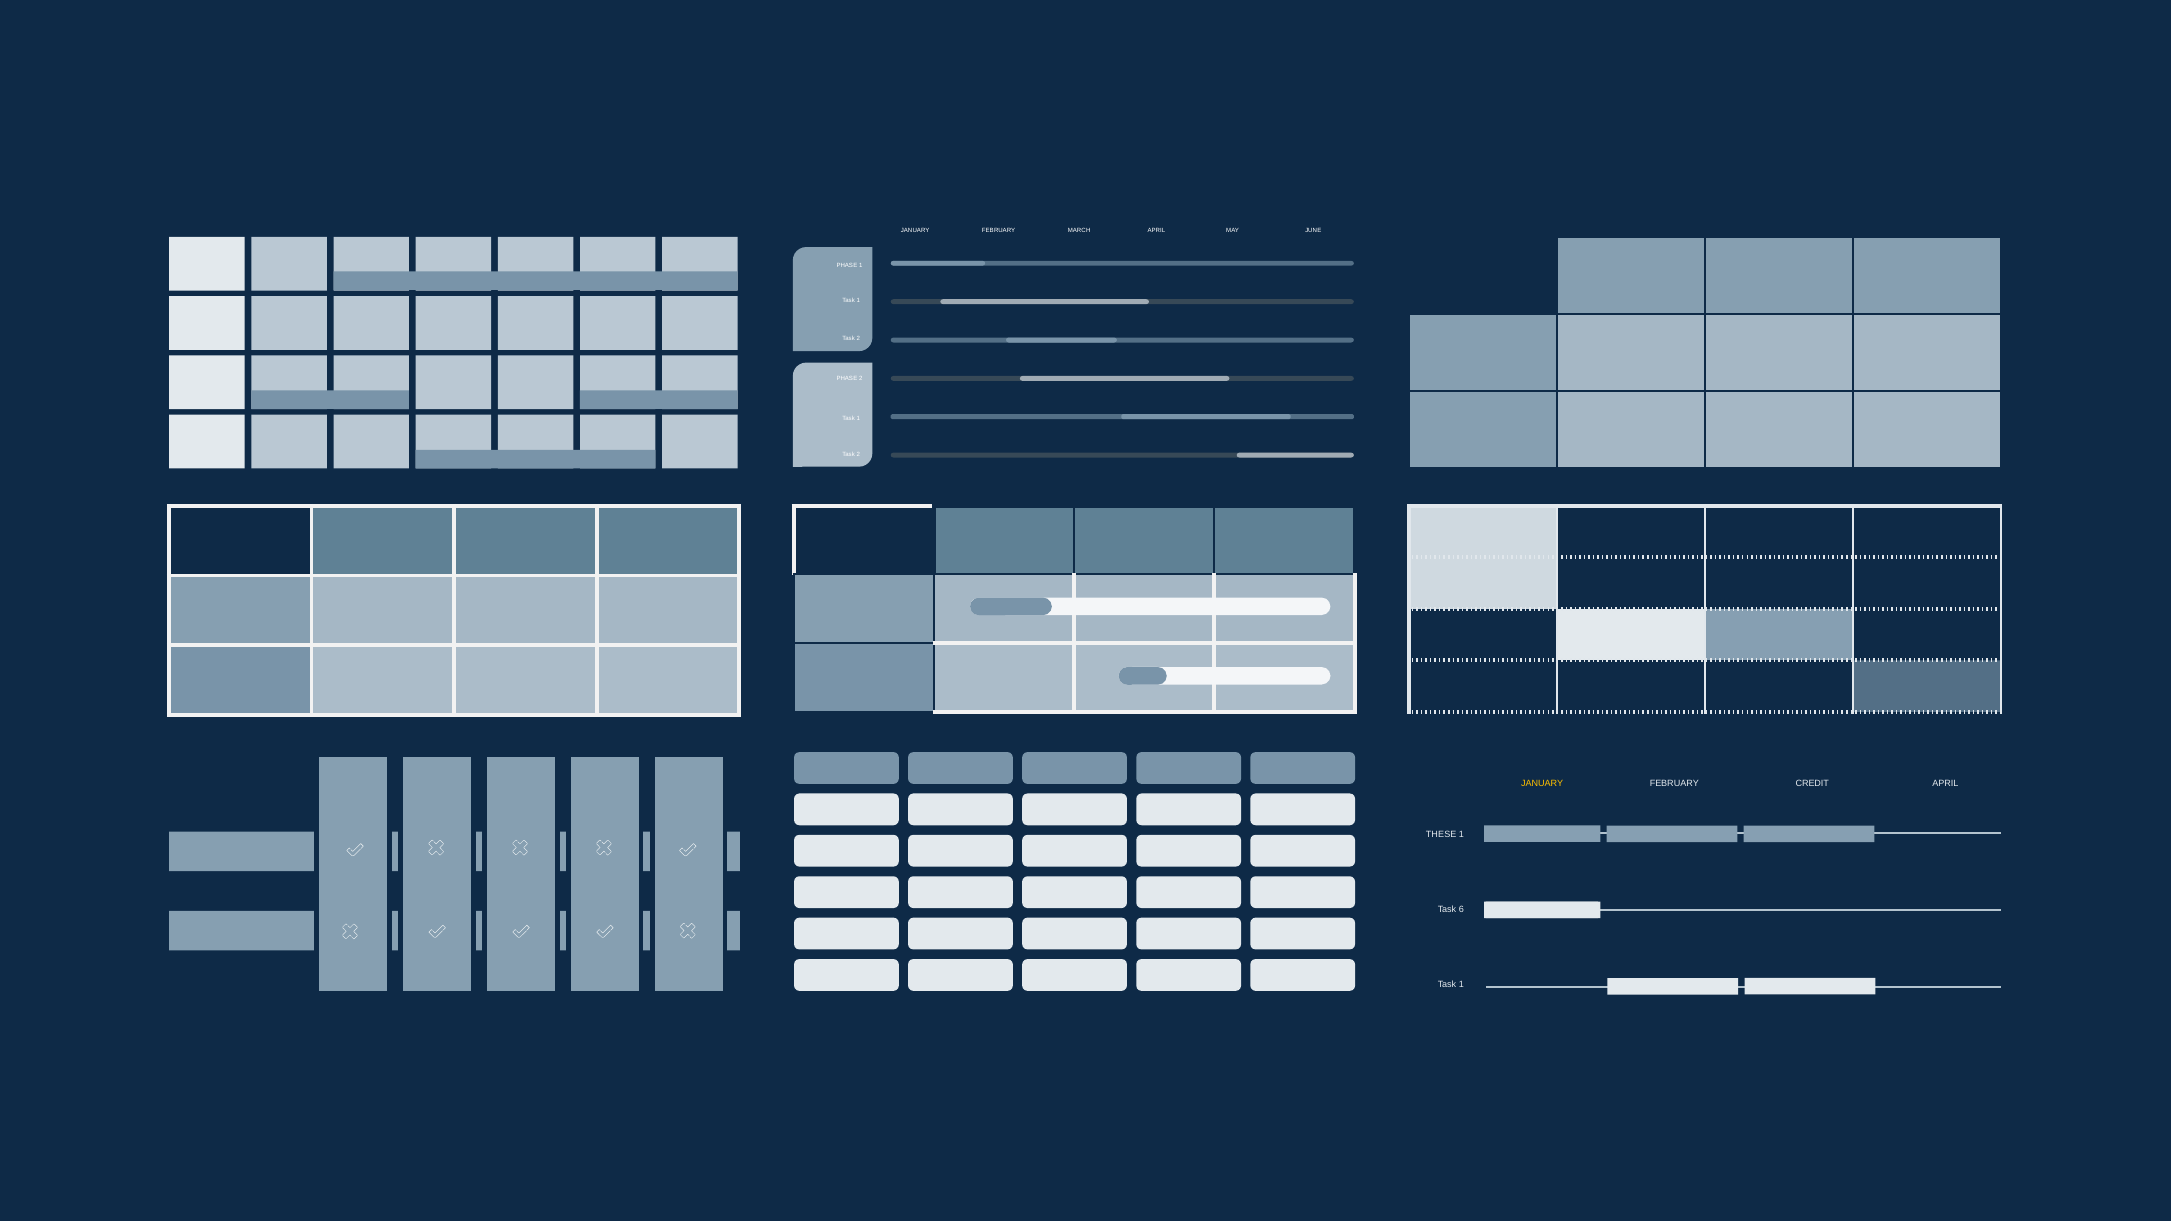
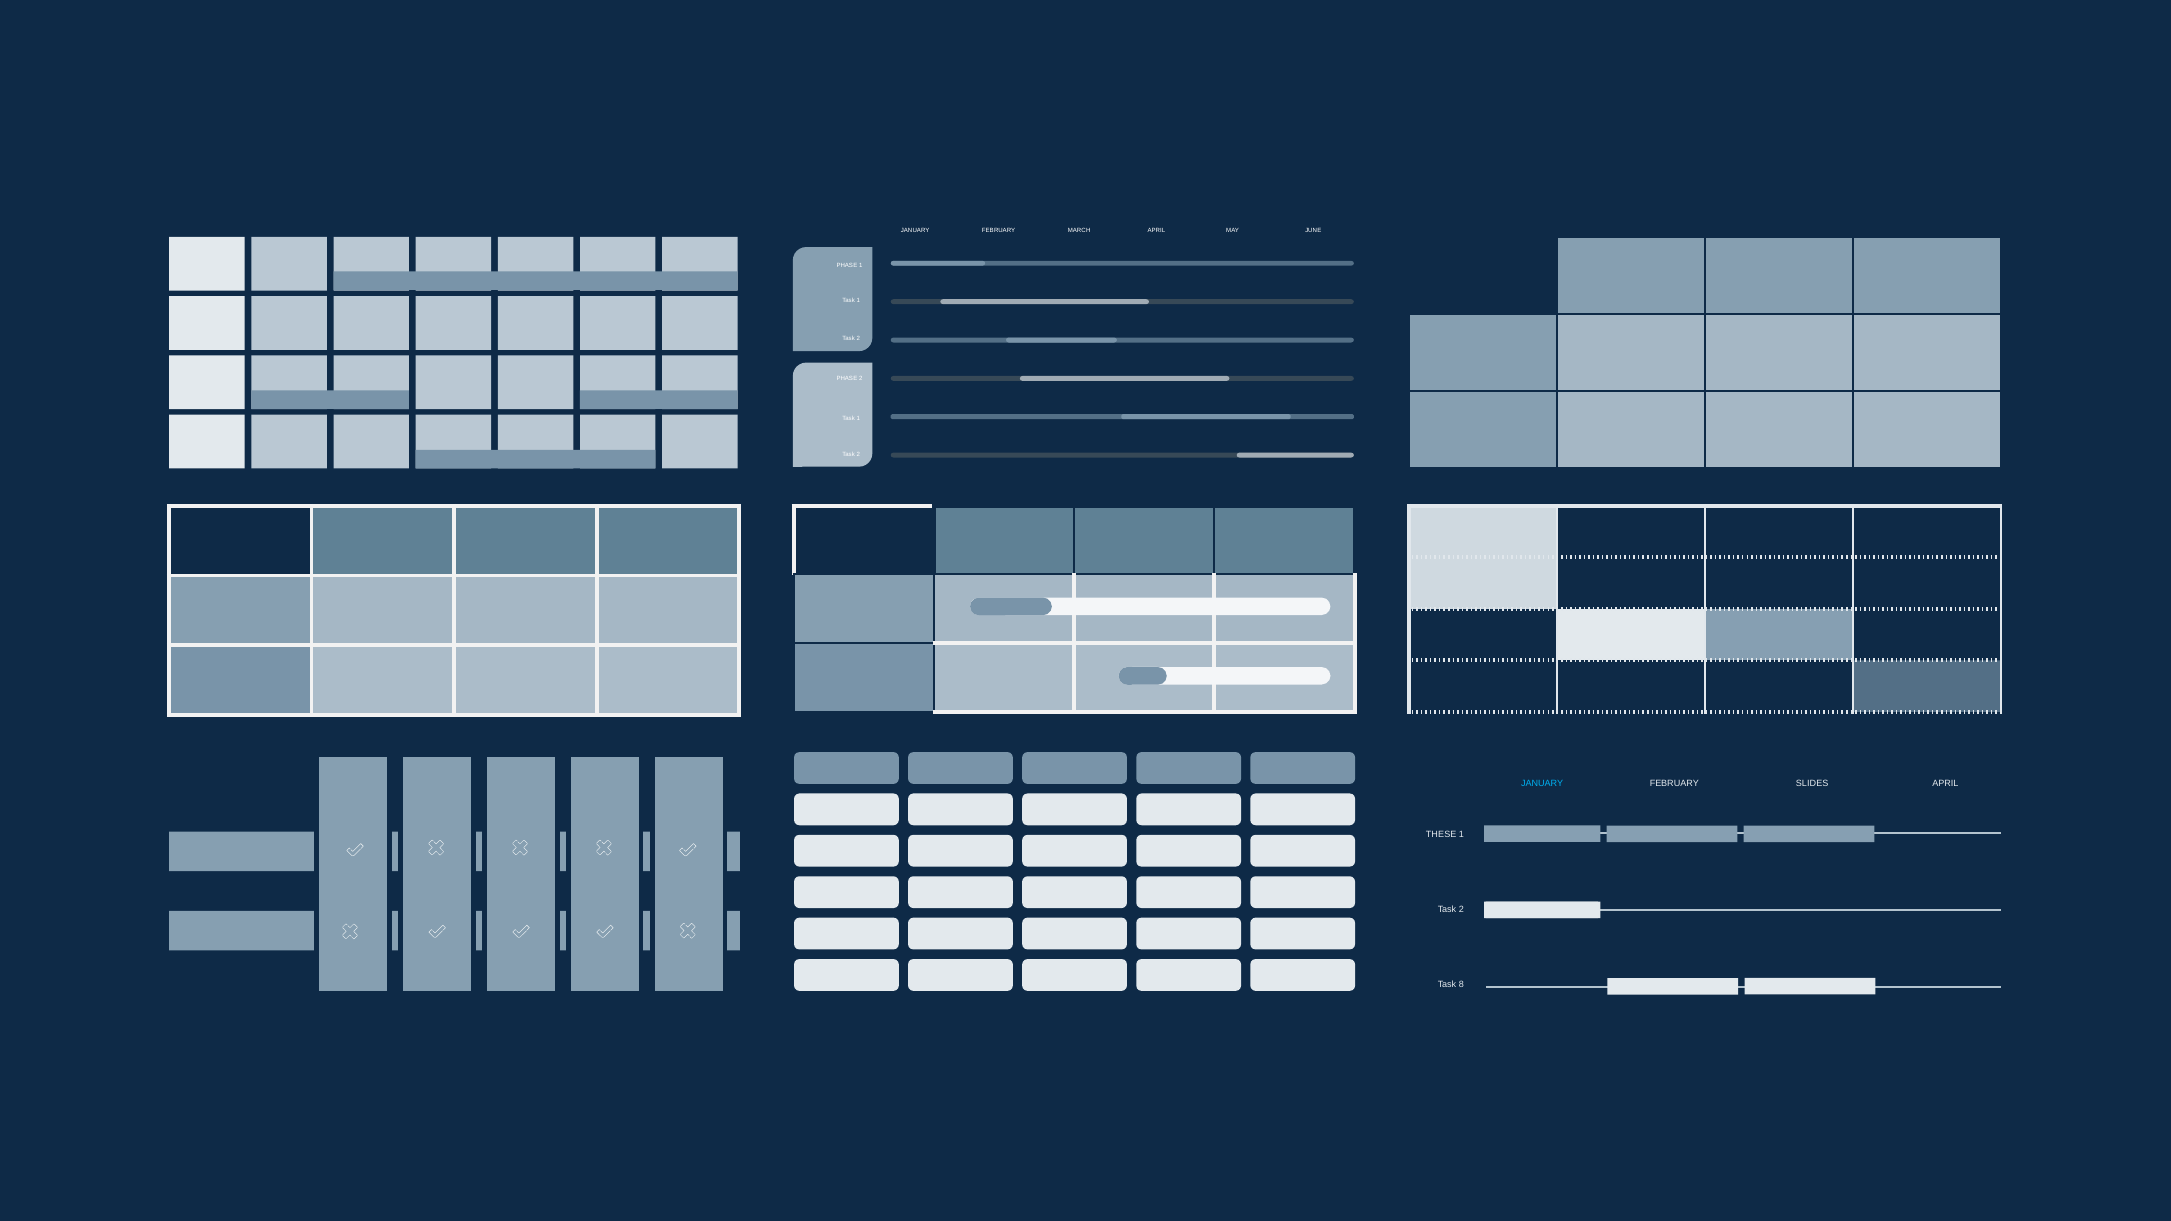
JANUARY colour: yellow -> light blue (1542, 784)
CREDIT: CREDIT -> SLIDES (1812, 784)
6: 6 -> 2 (1461, 909)
1: 1 -> 8 (1461, 984)
